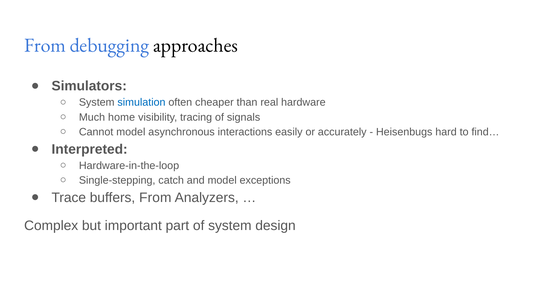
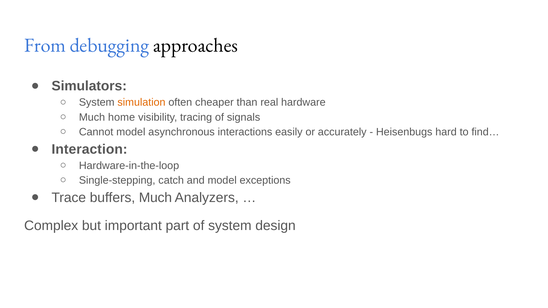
simulation colour: blue -> orange (141, 103)
Interpreted: Interpreted -> Interaction (90, 149)
buffers From: From -> Much (155, 198)
